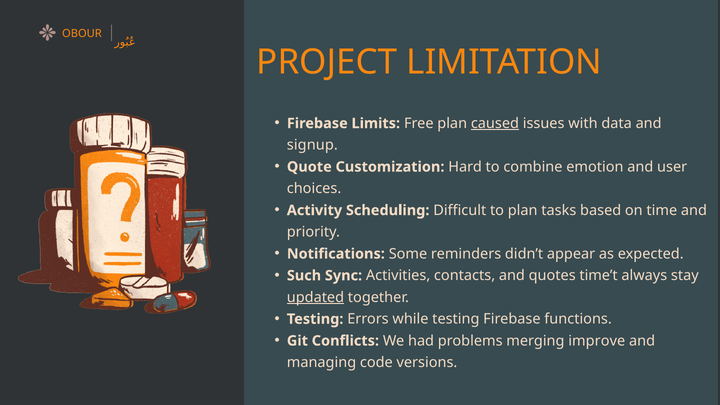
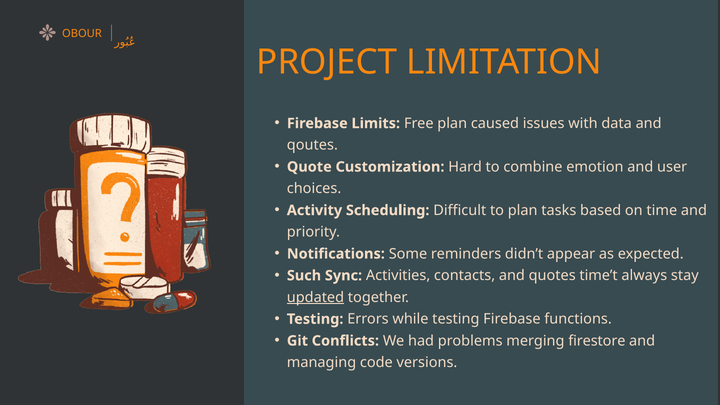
caused underline: present -> none (495, 123)
signup: signup -> qoutes (312, 145)
improve: improve -> firestore (597, 341)
